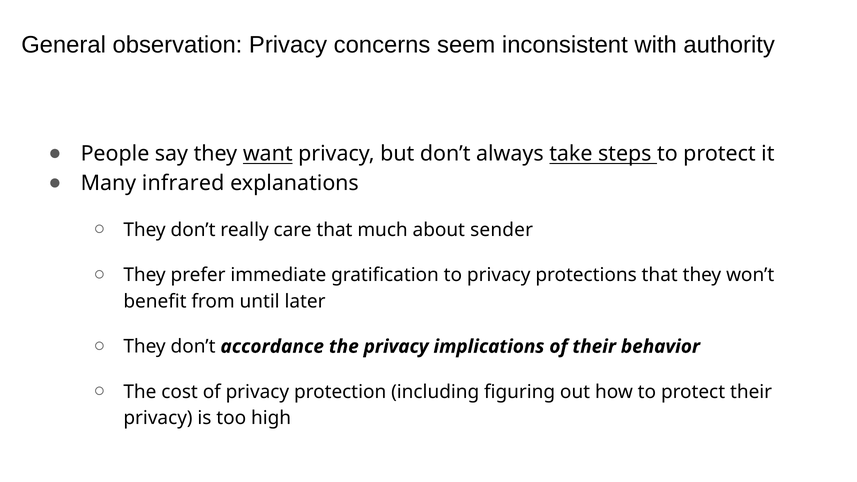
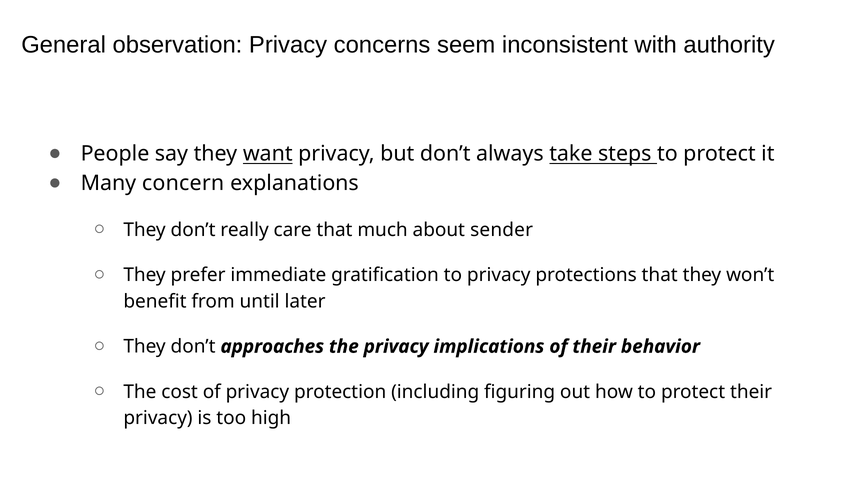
infrared: infrared -> concern (183, 183)
accordance: accordance -> approaches (272, 347)
